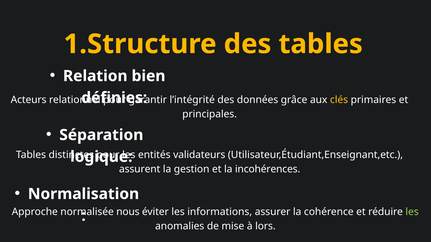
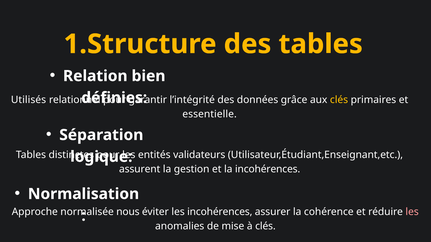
Acteurs: Acteurs -> Utilisés (29, 100)
principales: principales -> essentielle (210, 114)
les informations: informations -> incohérences (220, 212)
les colour: light green -> pink (412, 212)
à lors: lors -> clés (265, 227)
